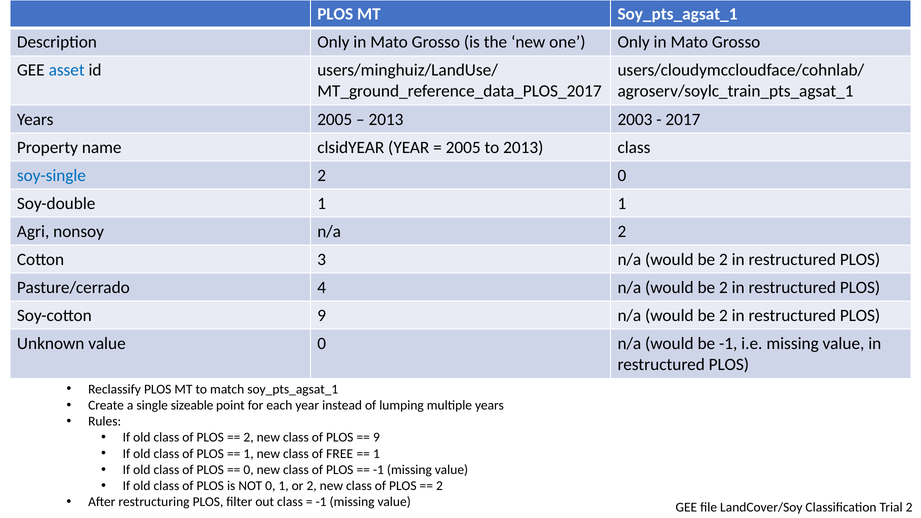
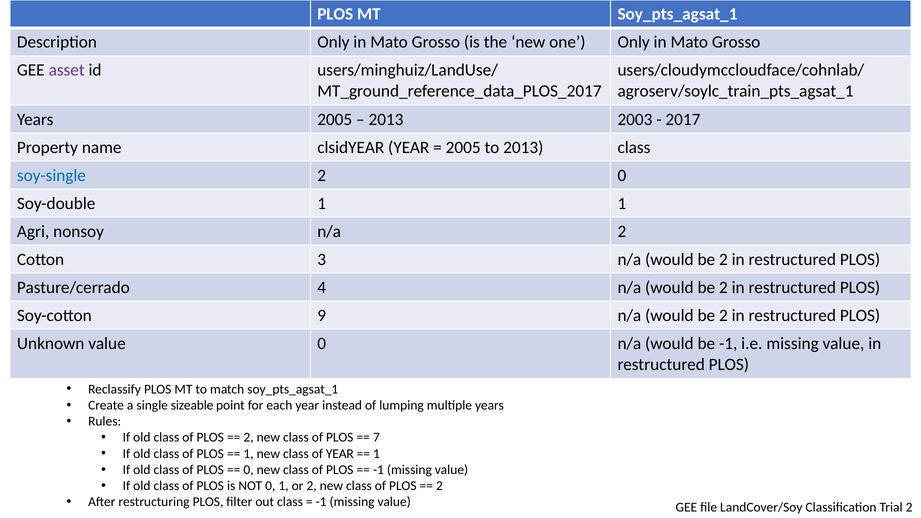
asset colour: blue -> purple (67, 70)
9: 9 -> 7 (376, 438)
of FREE: FREE -> YEAR (340, 454)
